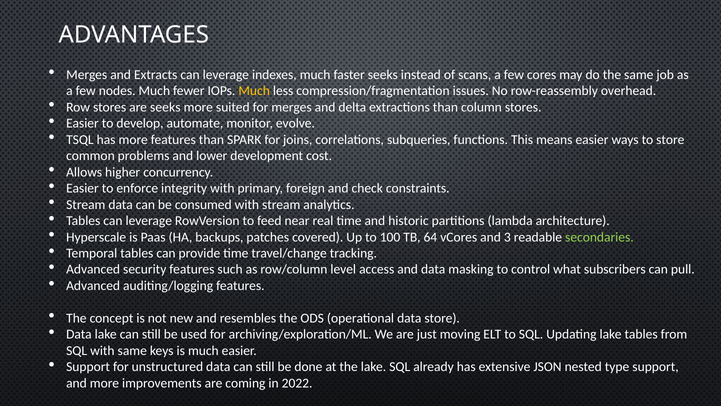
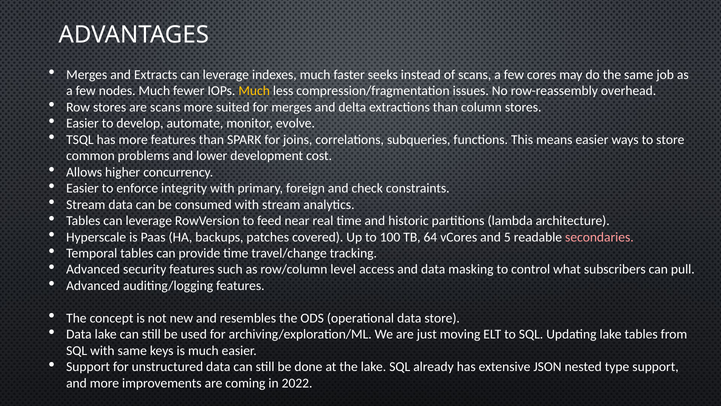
are seeks: seeks -> scans (165, 107)
3: 3 -> 5 (507, 237)
secondaries colour: light green -> pink (599, 237)
